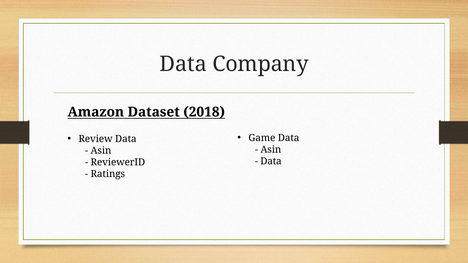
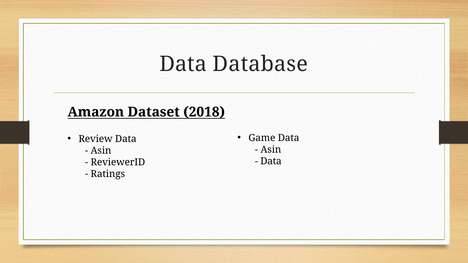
Company: Company -> Database (260, 64)
